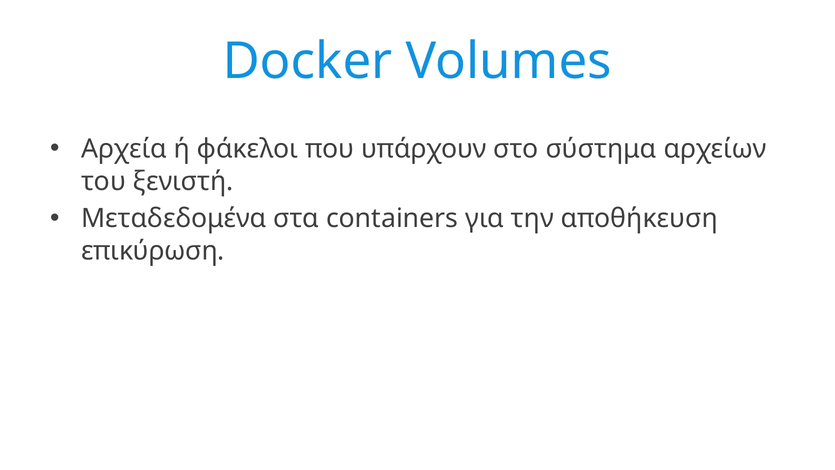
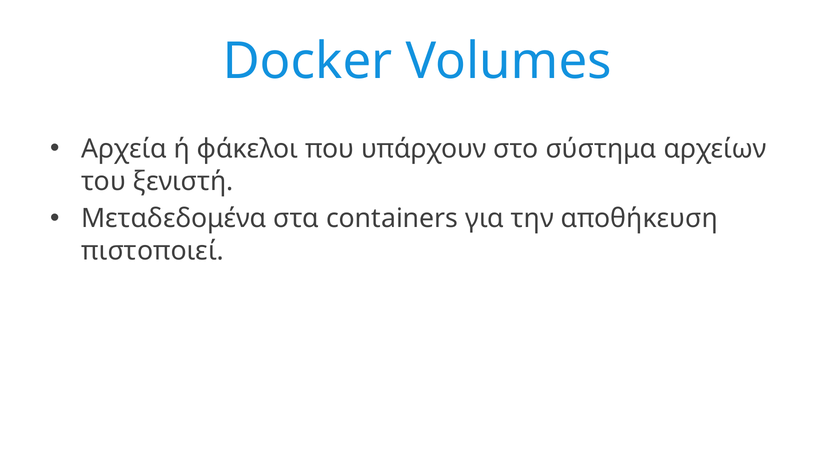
επικύρωση: επικύρωση -> πιστοποιεί (153, 251)
